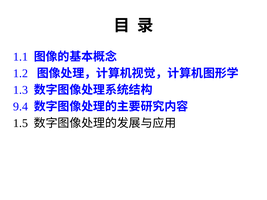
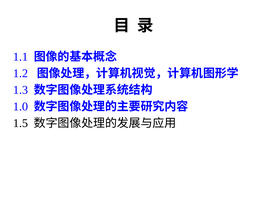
9.4: 9.4 -> 1.0 (21, 107)
